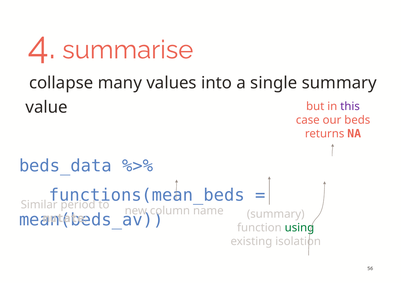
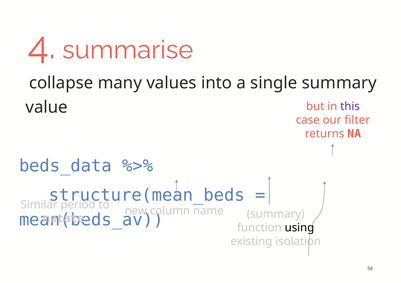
beds: beds -> filter (357, 120)
functions(mean_beds: functions(mean_beds -> structure(mean_beds (147, 196)
using colour: green -> black (299, 228)
